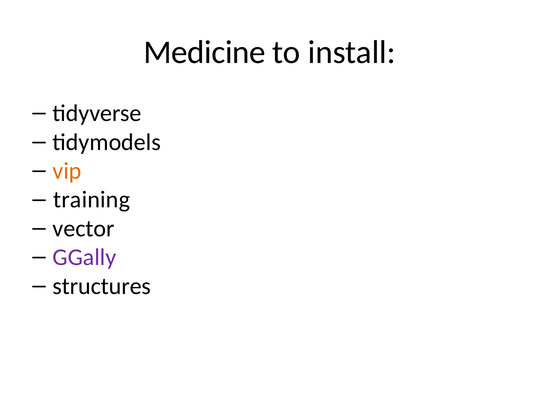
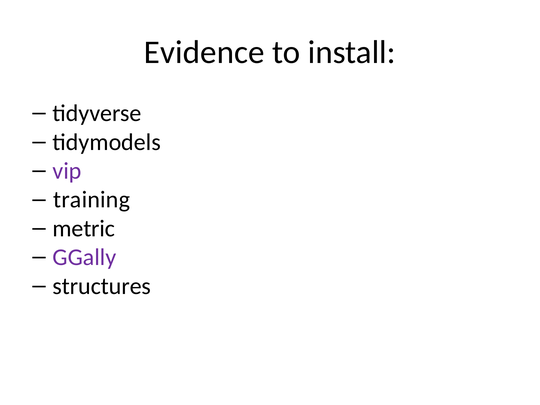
Medicine: Medicine -> Evidence (204, 52)
vip colour: orange -> purple (67, 171)
vector: vector -> metric (84, 229)
